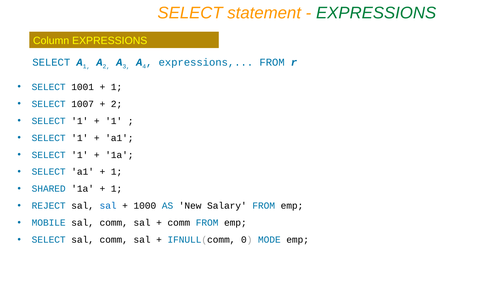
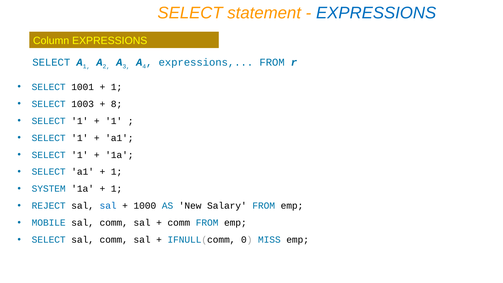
EXPRESSIONS colour: green -> blue (376, 13)
1007: 1007 -> 1003 (83, 104)
2: 2 -> 8 (117, 104)
SHARED: SHARED -> SYSTEM (49, 189)
MODE: MODE -> MISS (269, 240)
